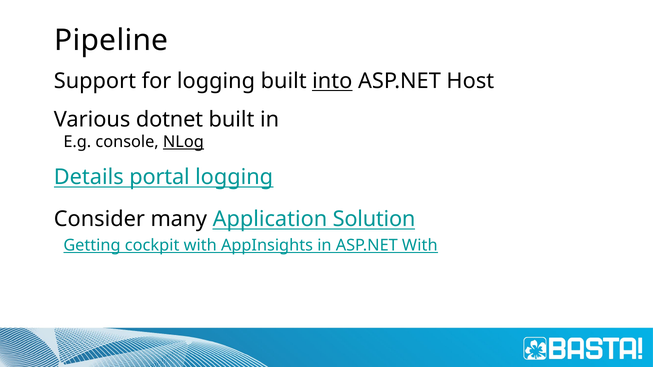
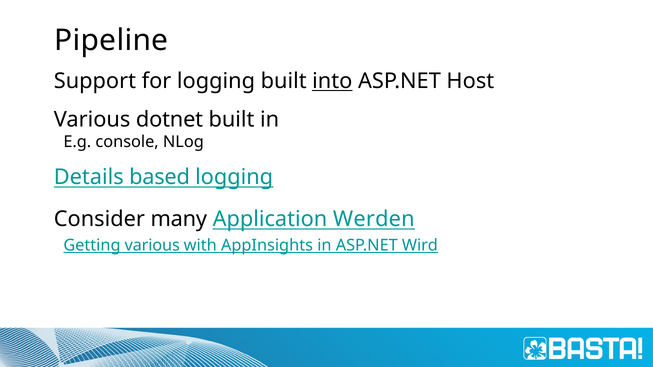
NLog underline: present -> none (183, 142)
portal: portal -> based (160, 177)
Solution: Solution -> Werden (374, 219)
Getting cockpit: cockpit -> various (152, 245)
ASP.NET With: With -> Wird (420, 245)
